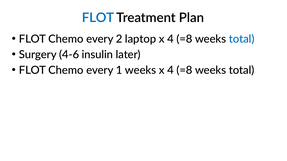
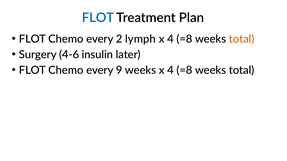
laptop: laptop -> lymph (140, 39)
total colour: blue -> orange (242, 39)
1: 1 -> 9 (119, 70)
